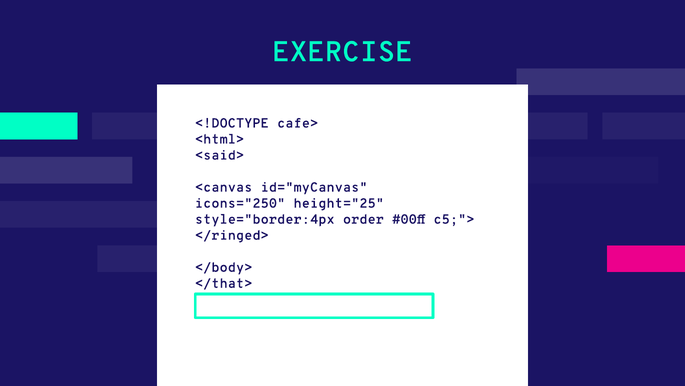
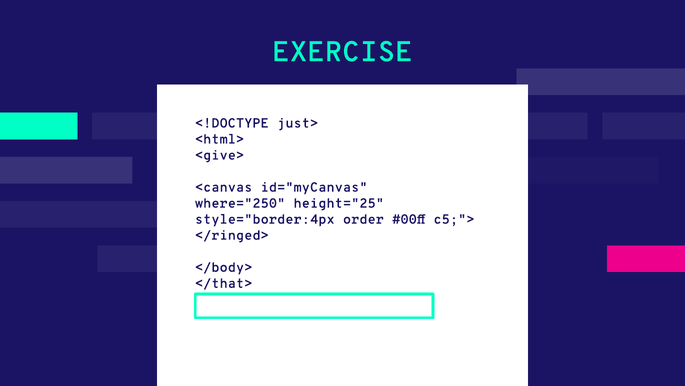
cafe>: cafe> -> just> (298, 123)
<said>: <said> -> <give> (220, 155)
icons="250: icons="250 -> where="250 (240, 203)
